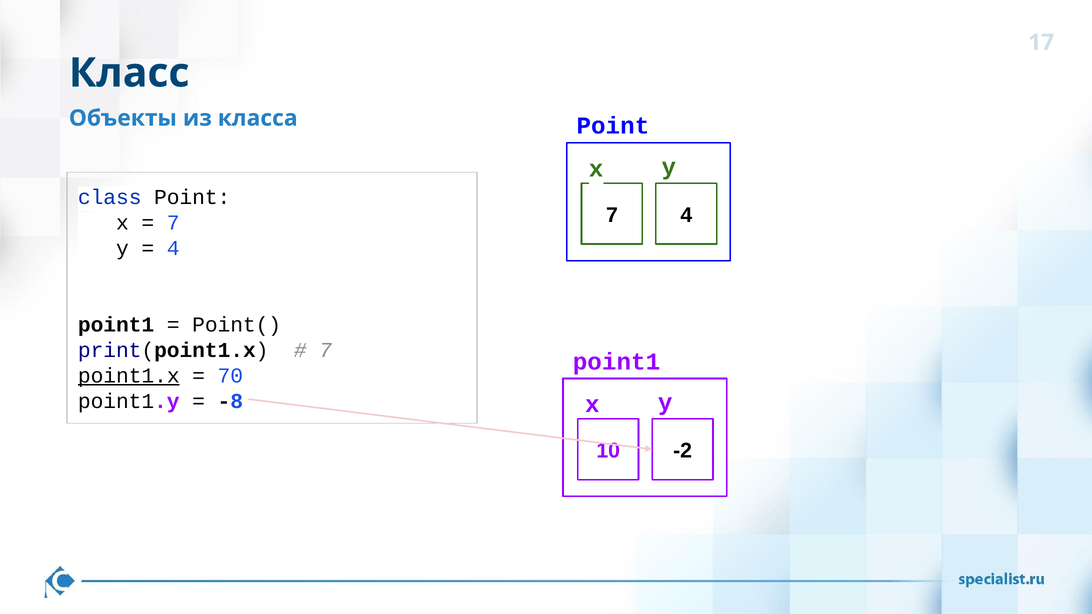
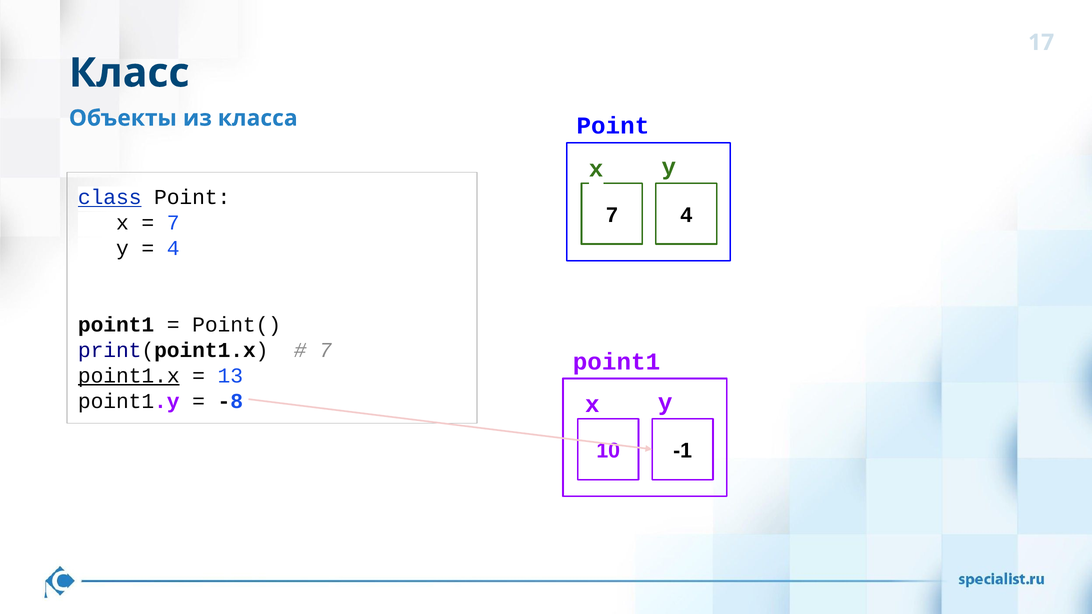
class underline: none -> present (110, 197)
70: 70 -> 13 (230, 376)
-2: -2 -> -1 (683, 451)
